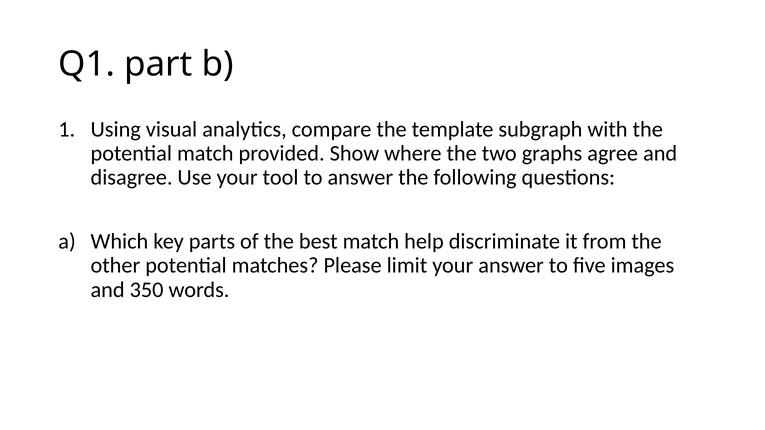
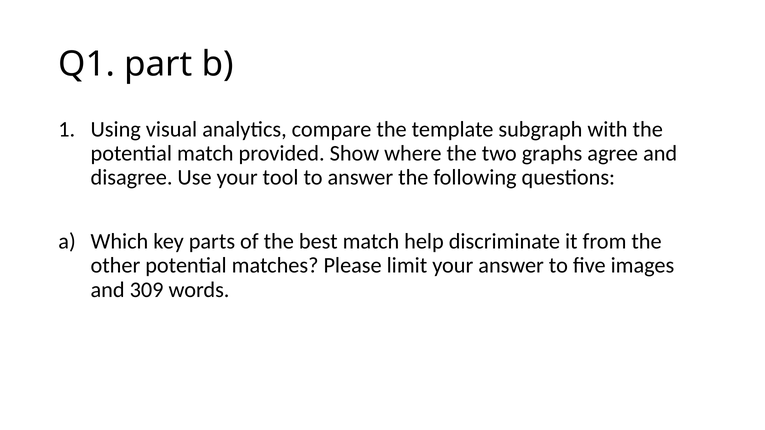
350: 350 -> 309 (147, 290)
